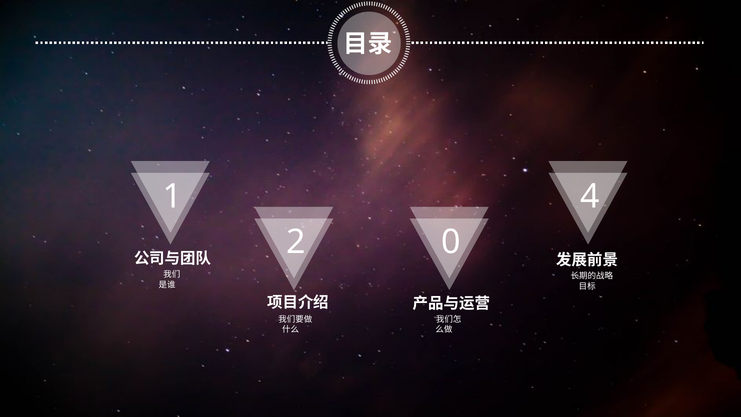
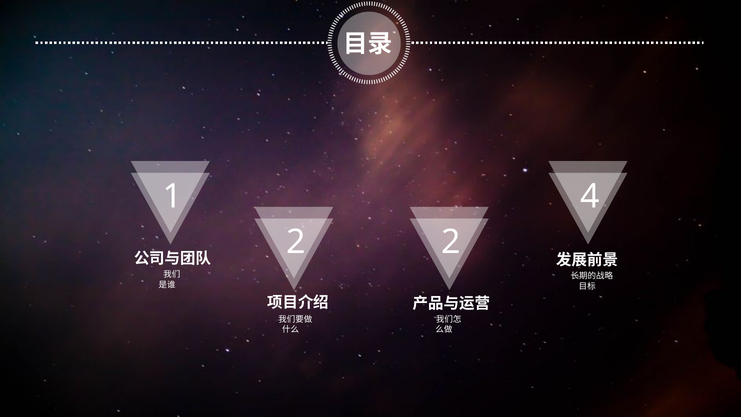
2 0: 0 -> 2 (451, 242)
